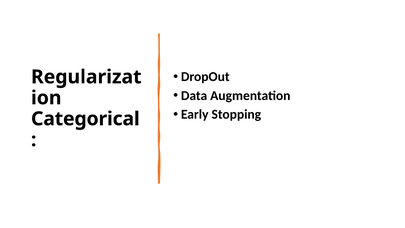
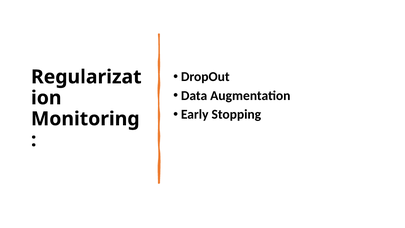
Categorical: Categorical -> Monitoring (85, 119)
